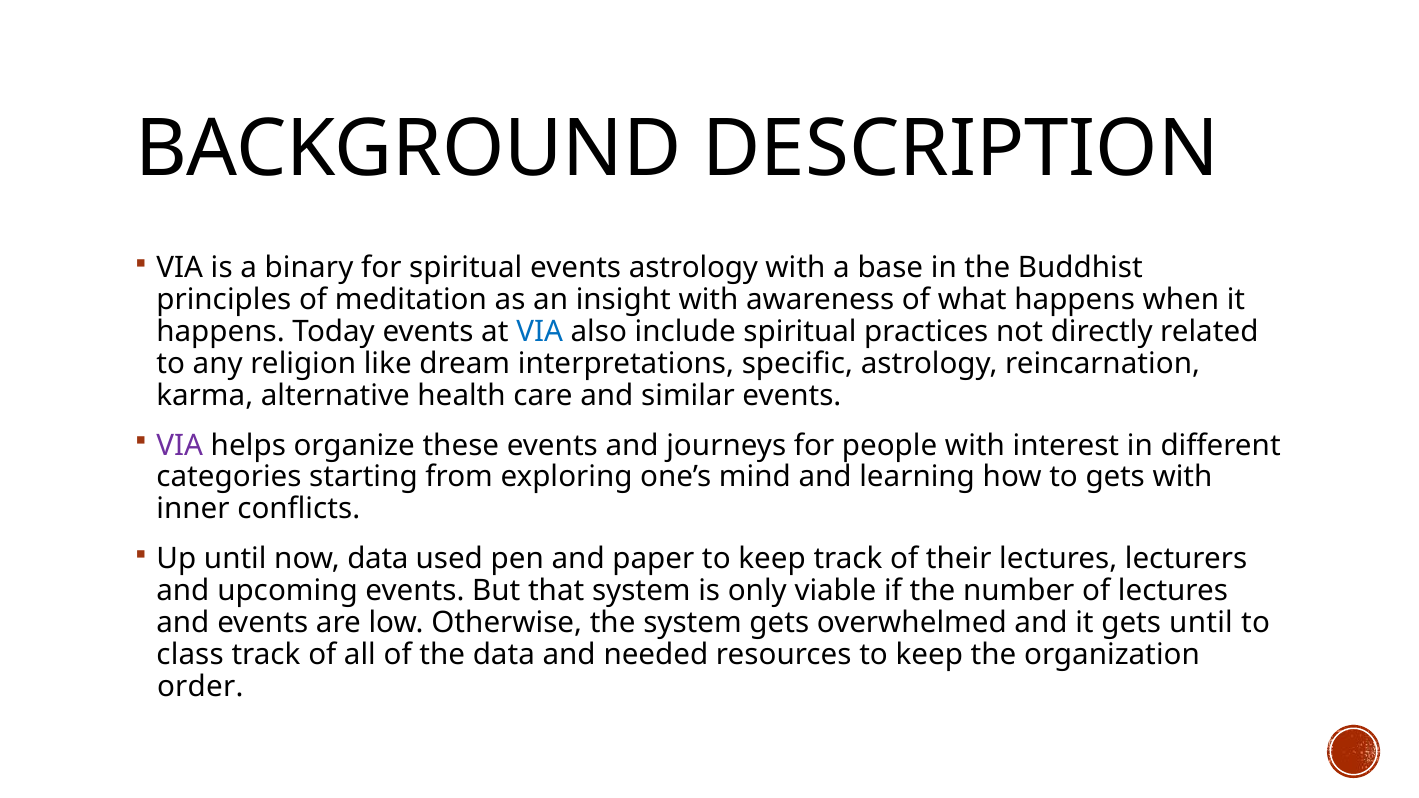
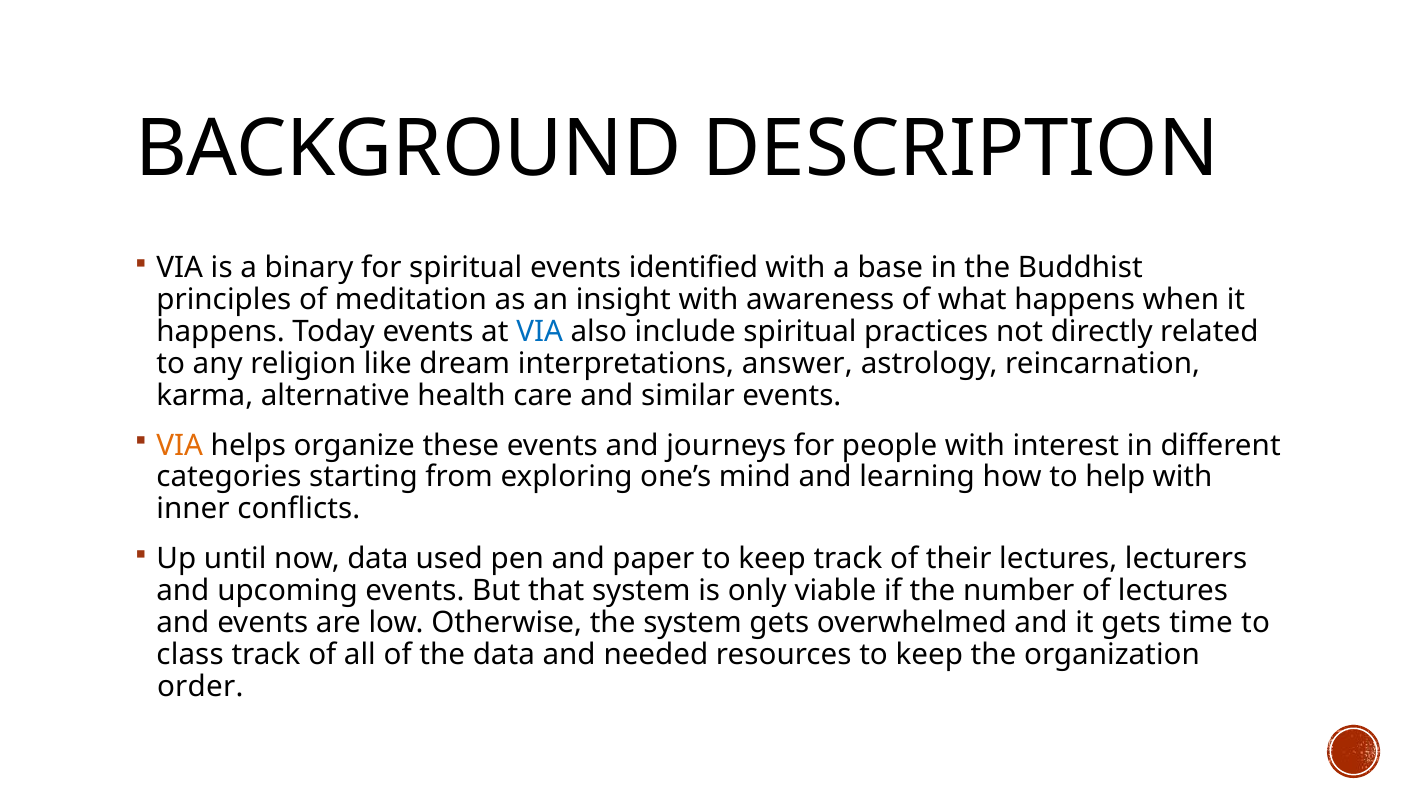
events astrology: astrology -> identified (694, 268)
specific: specific -> answer (797, 364)
VIA colour: purple -> orange (180, 445)
to gets: gets -> help (1115, 477)
gets until: until -> time (1201, 623)
